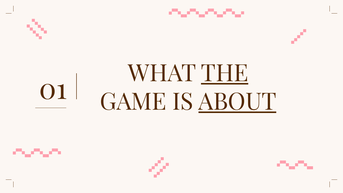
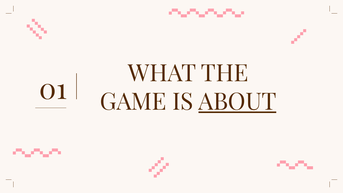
THE underline: present -> none (225, 73)
